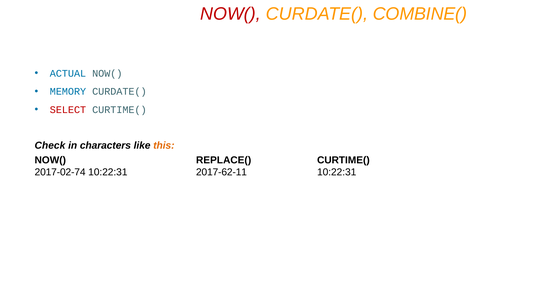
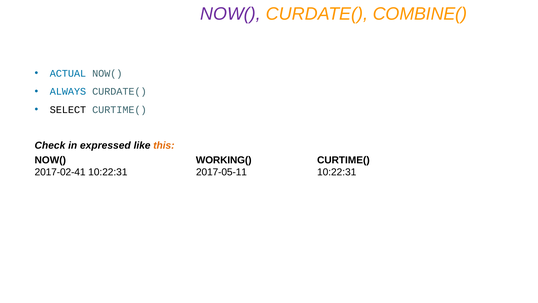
NOW( colour: red -> purple (231, 14)
MEMORY: MEMORY -> ALWAYS (68, 91)
SELECT colour: red -> black (68, 110)
characters: characters -> expressed (105, 145)
REPLACE(: REPLACE( -> WORKING( (224, 160)
2017-02-74: 2017-02-74 -> 2017-02-41 (60, 172)
2017-62-11: 2017-62-11 -> 2017-05-11 (221, 172)
